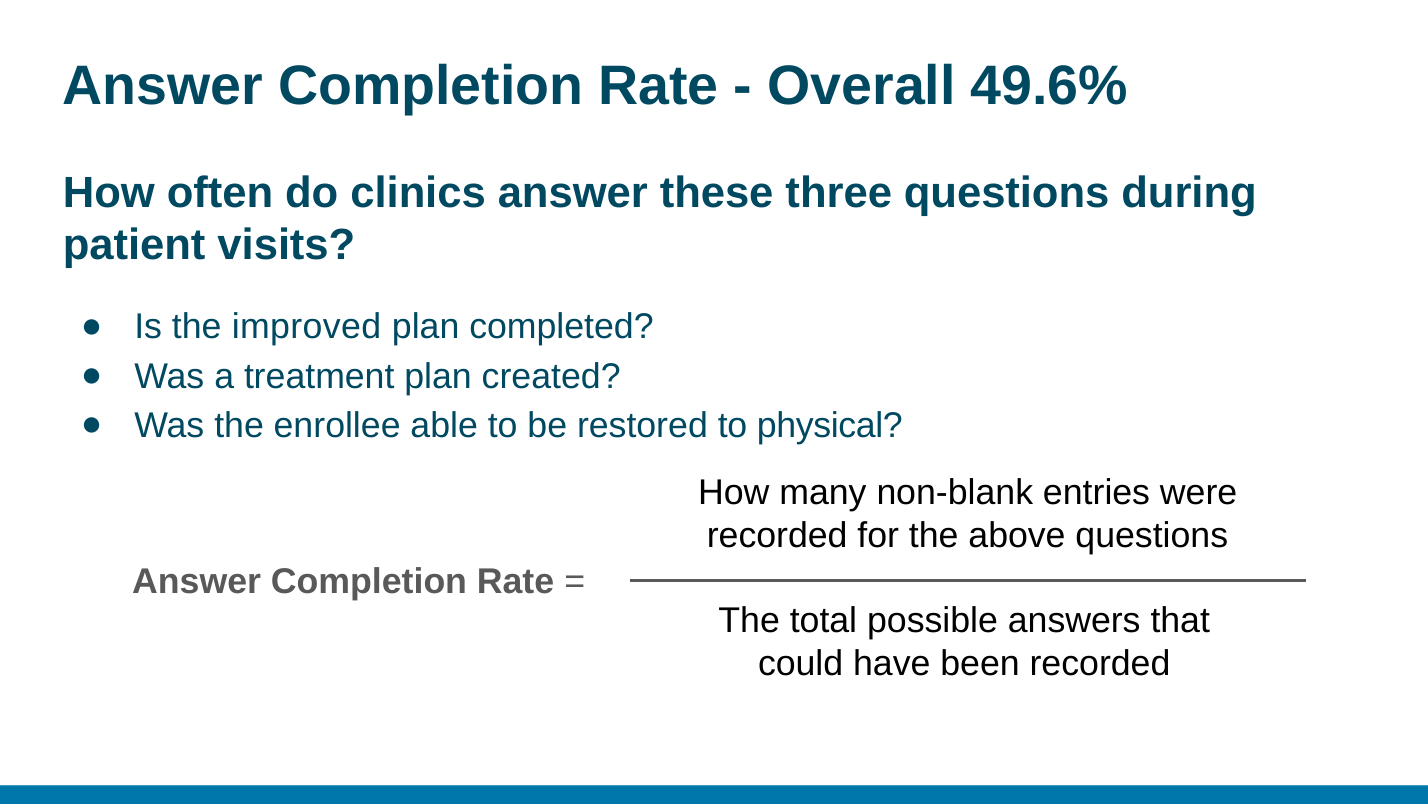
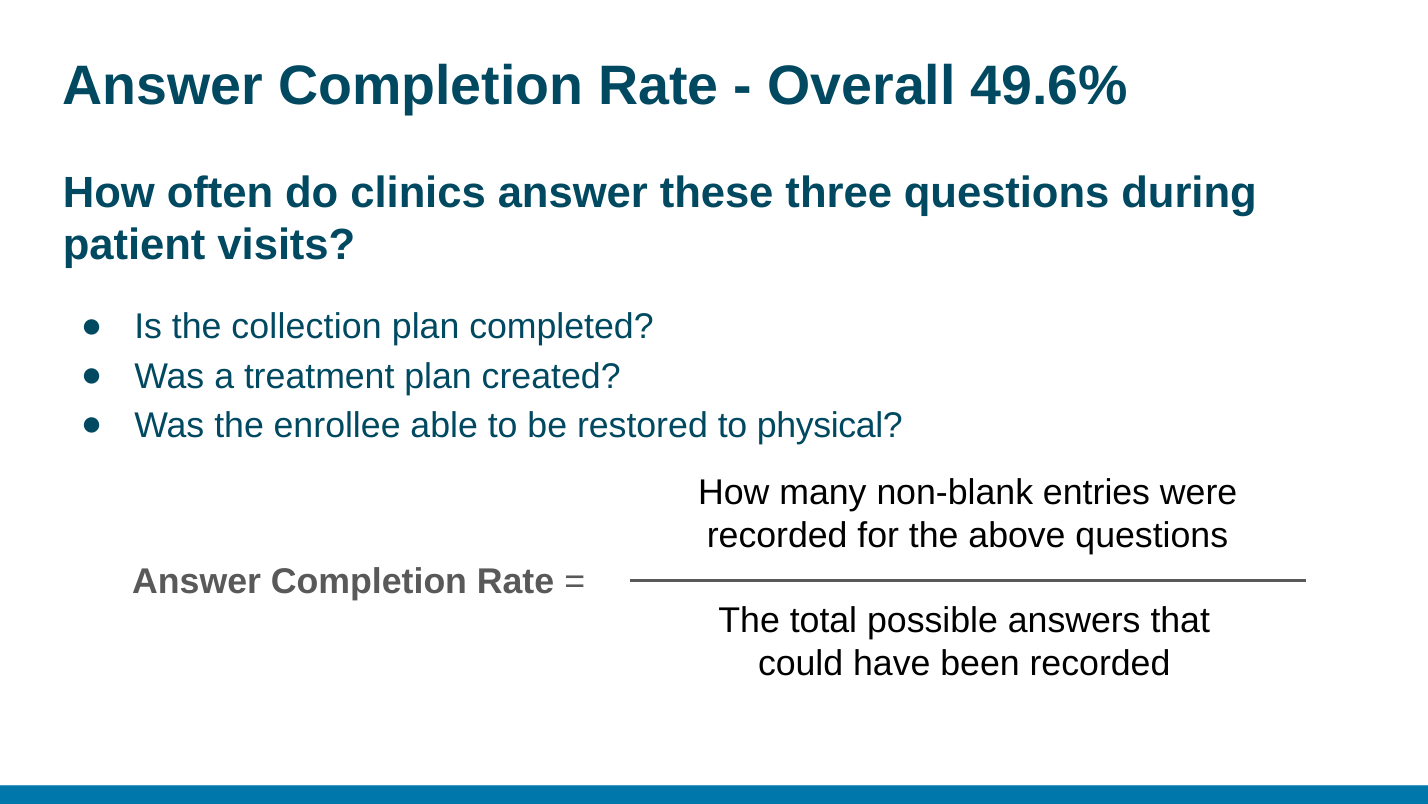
improved: improved -> collection (307, 327)
